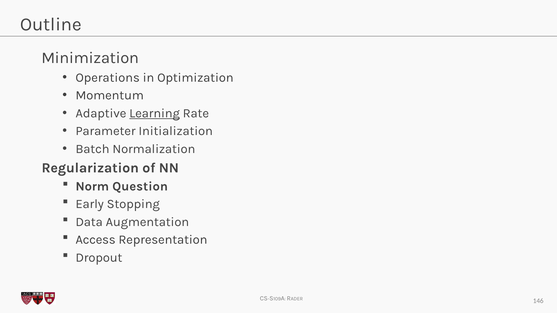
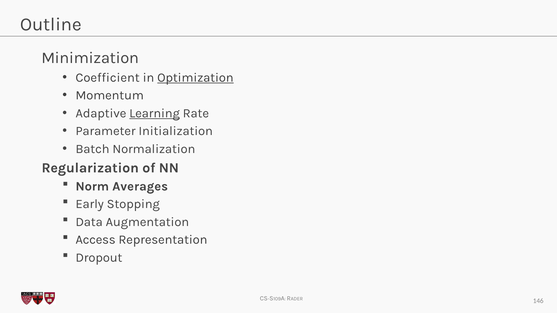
Operations: Operations -> Coefficient (108, 78)
Optimization underline: none -> present (195, 78)
Question: Question -> Averages (140, 186)
